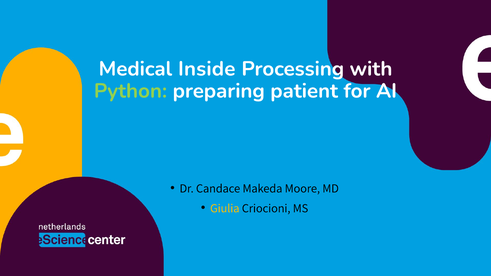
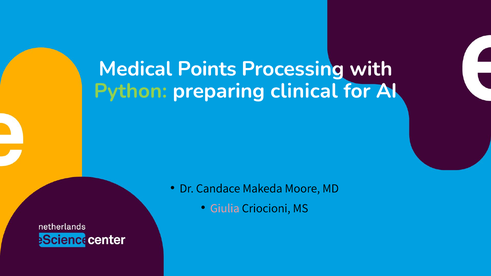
Inside: Inside -> Points (207, 69)
patient: patient -> clinical (304, 91)
Giulia colour: yellow -> pink (225, 208)
